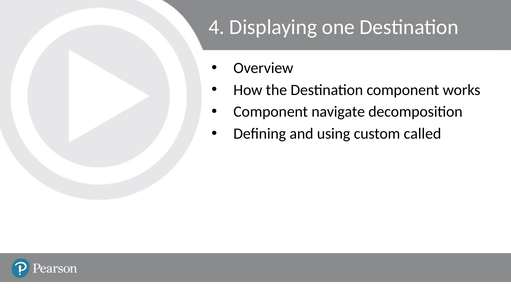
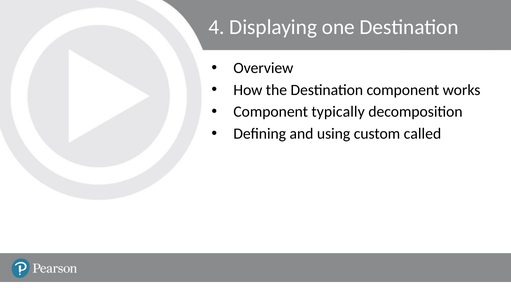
navigate: navigate -> typically (338, 112)
